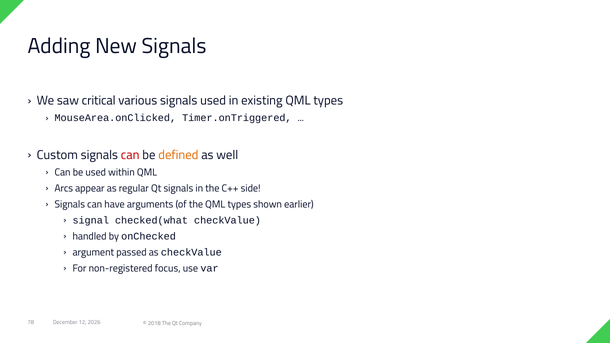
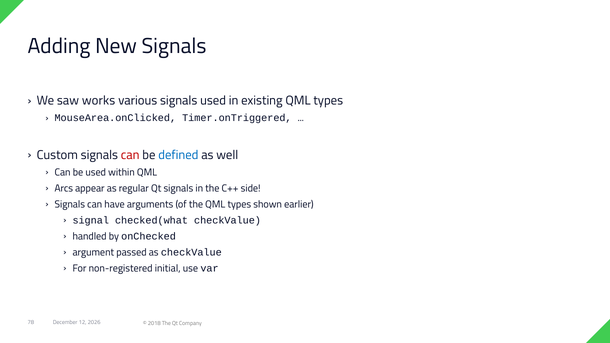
critical: critical -> works (99, 101)
defined colour: orange -> blue (178, 155)
focus: focus -> initial (168, 268)
